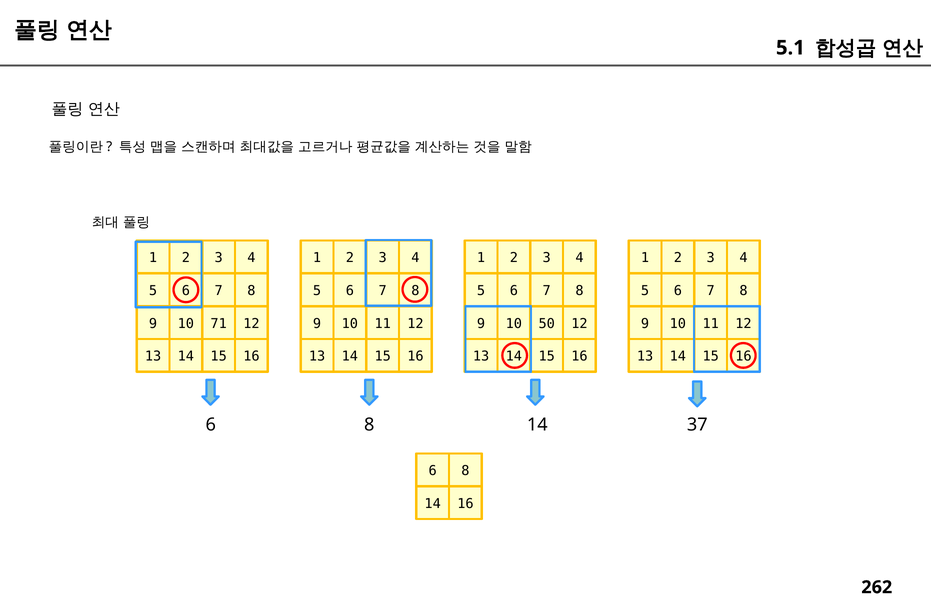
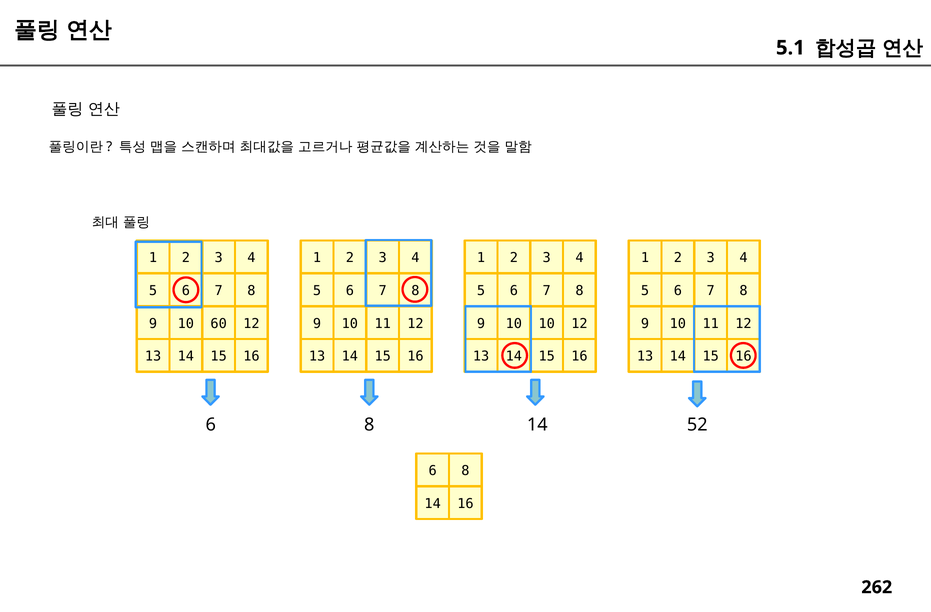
71: 71 -> 60 (219, 323)
10 50: 50 -> 10 (547, 323)
37: 37 -> 52 (697, 425)
